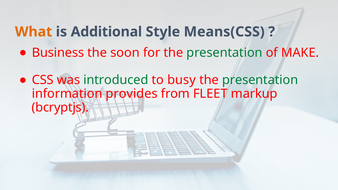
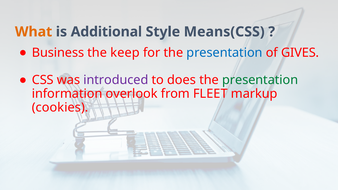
soon: soon -> keep (125, 53)
presentation colour: green -> blue (224, 53)
MAKE: MAKE -> GIVES (300, 53)
introduced colour: green -> purple (116, 80)
busy: busy -> does (182, 80)
provides: provides -> overlook (132, 94)
bcryptjs: bcryptjs -> cookies (60, 108)
